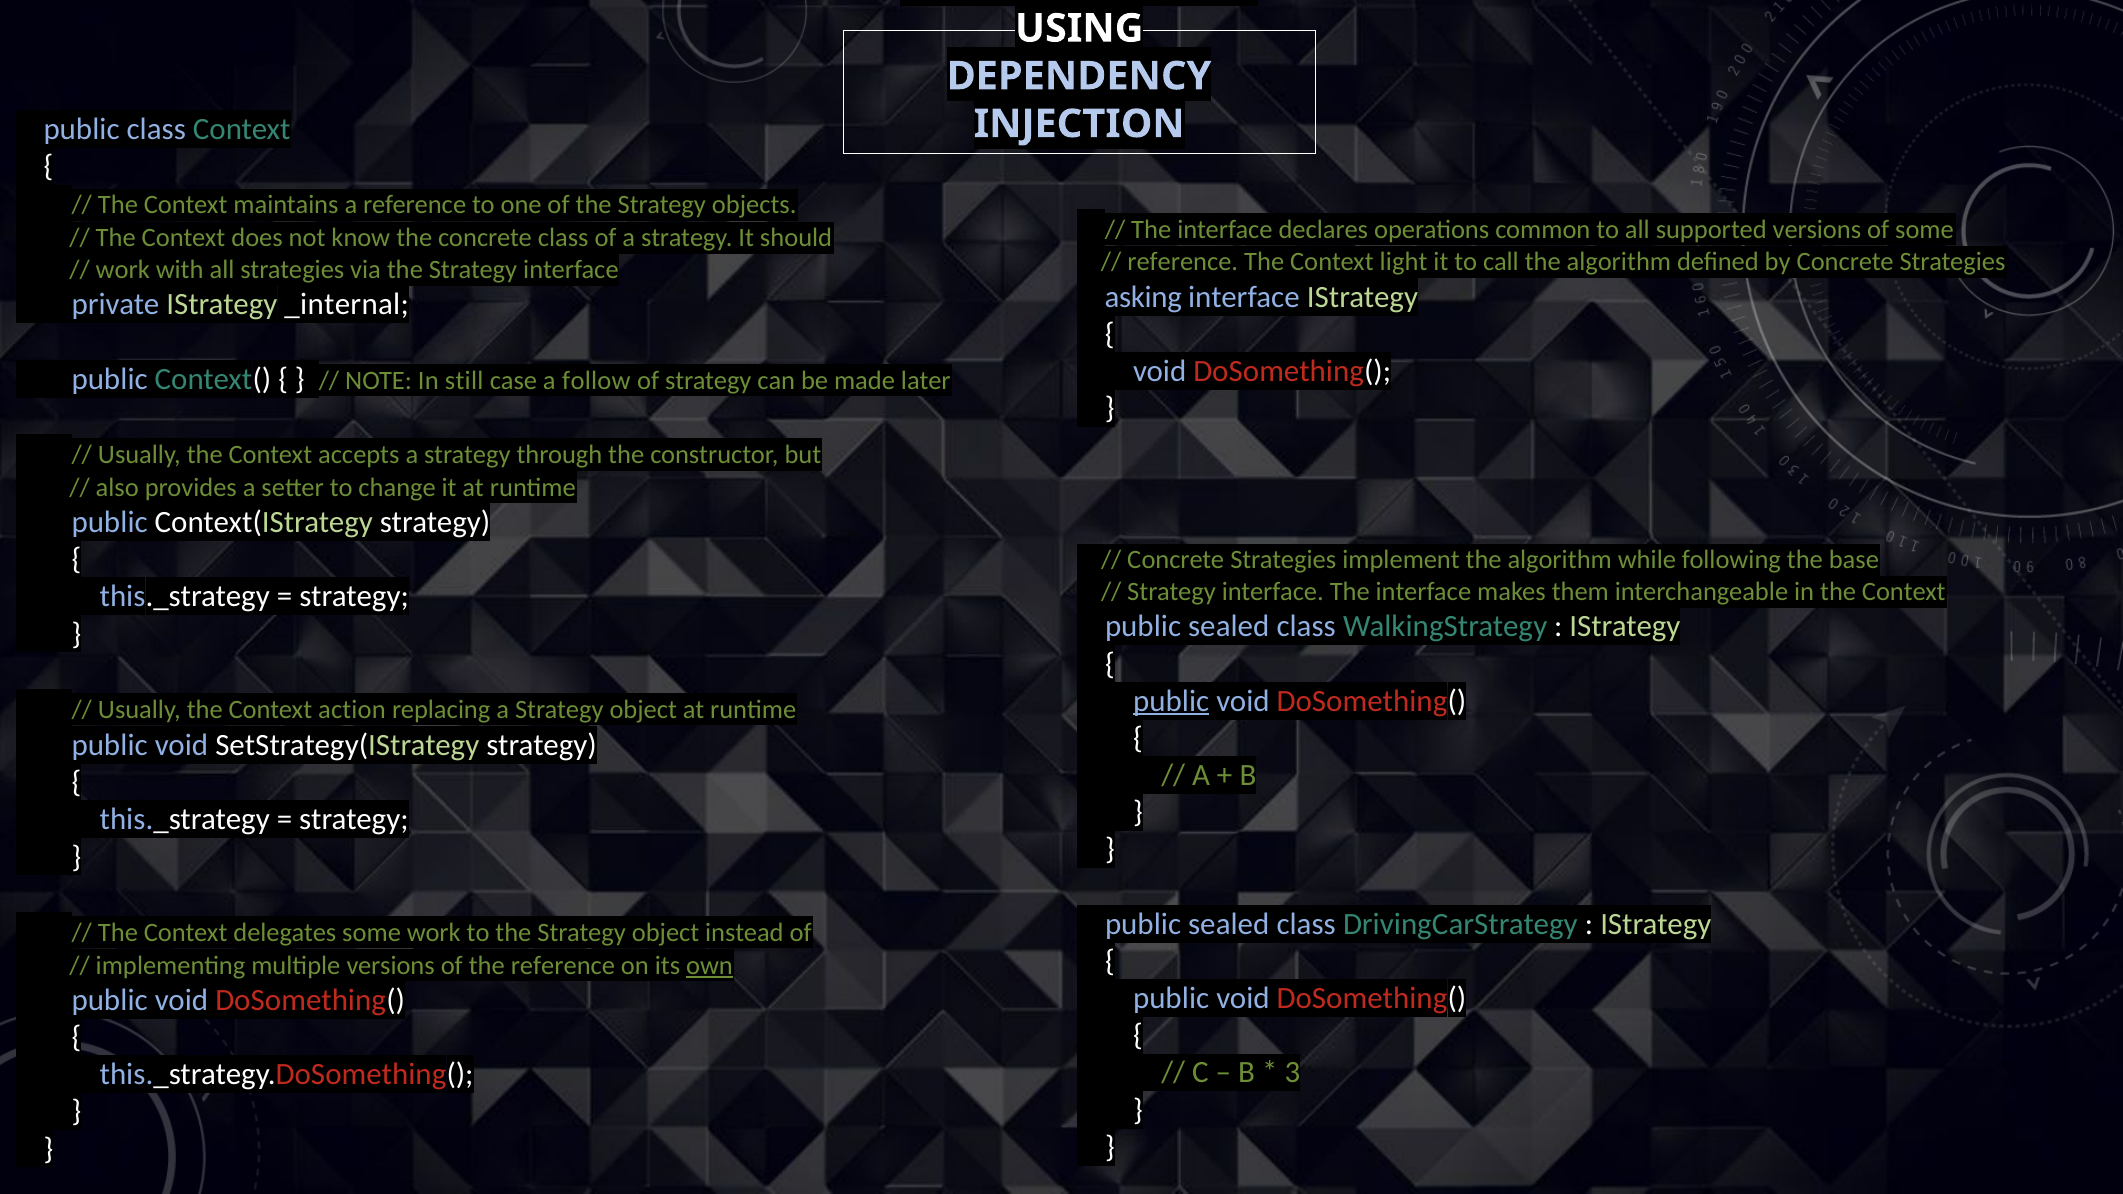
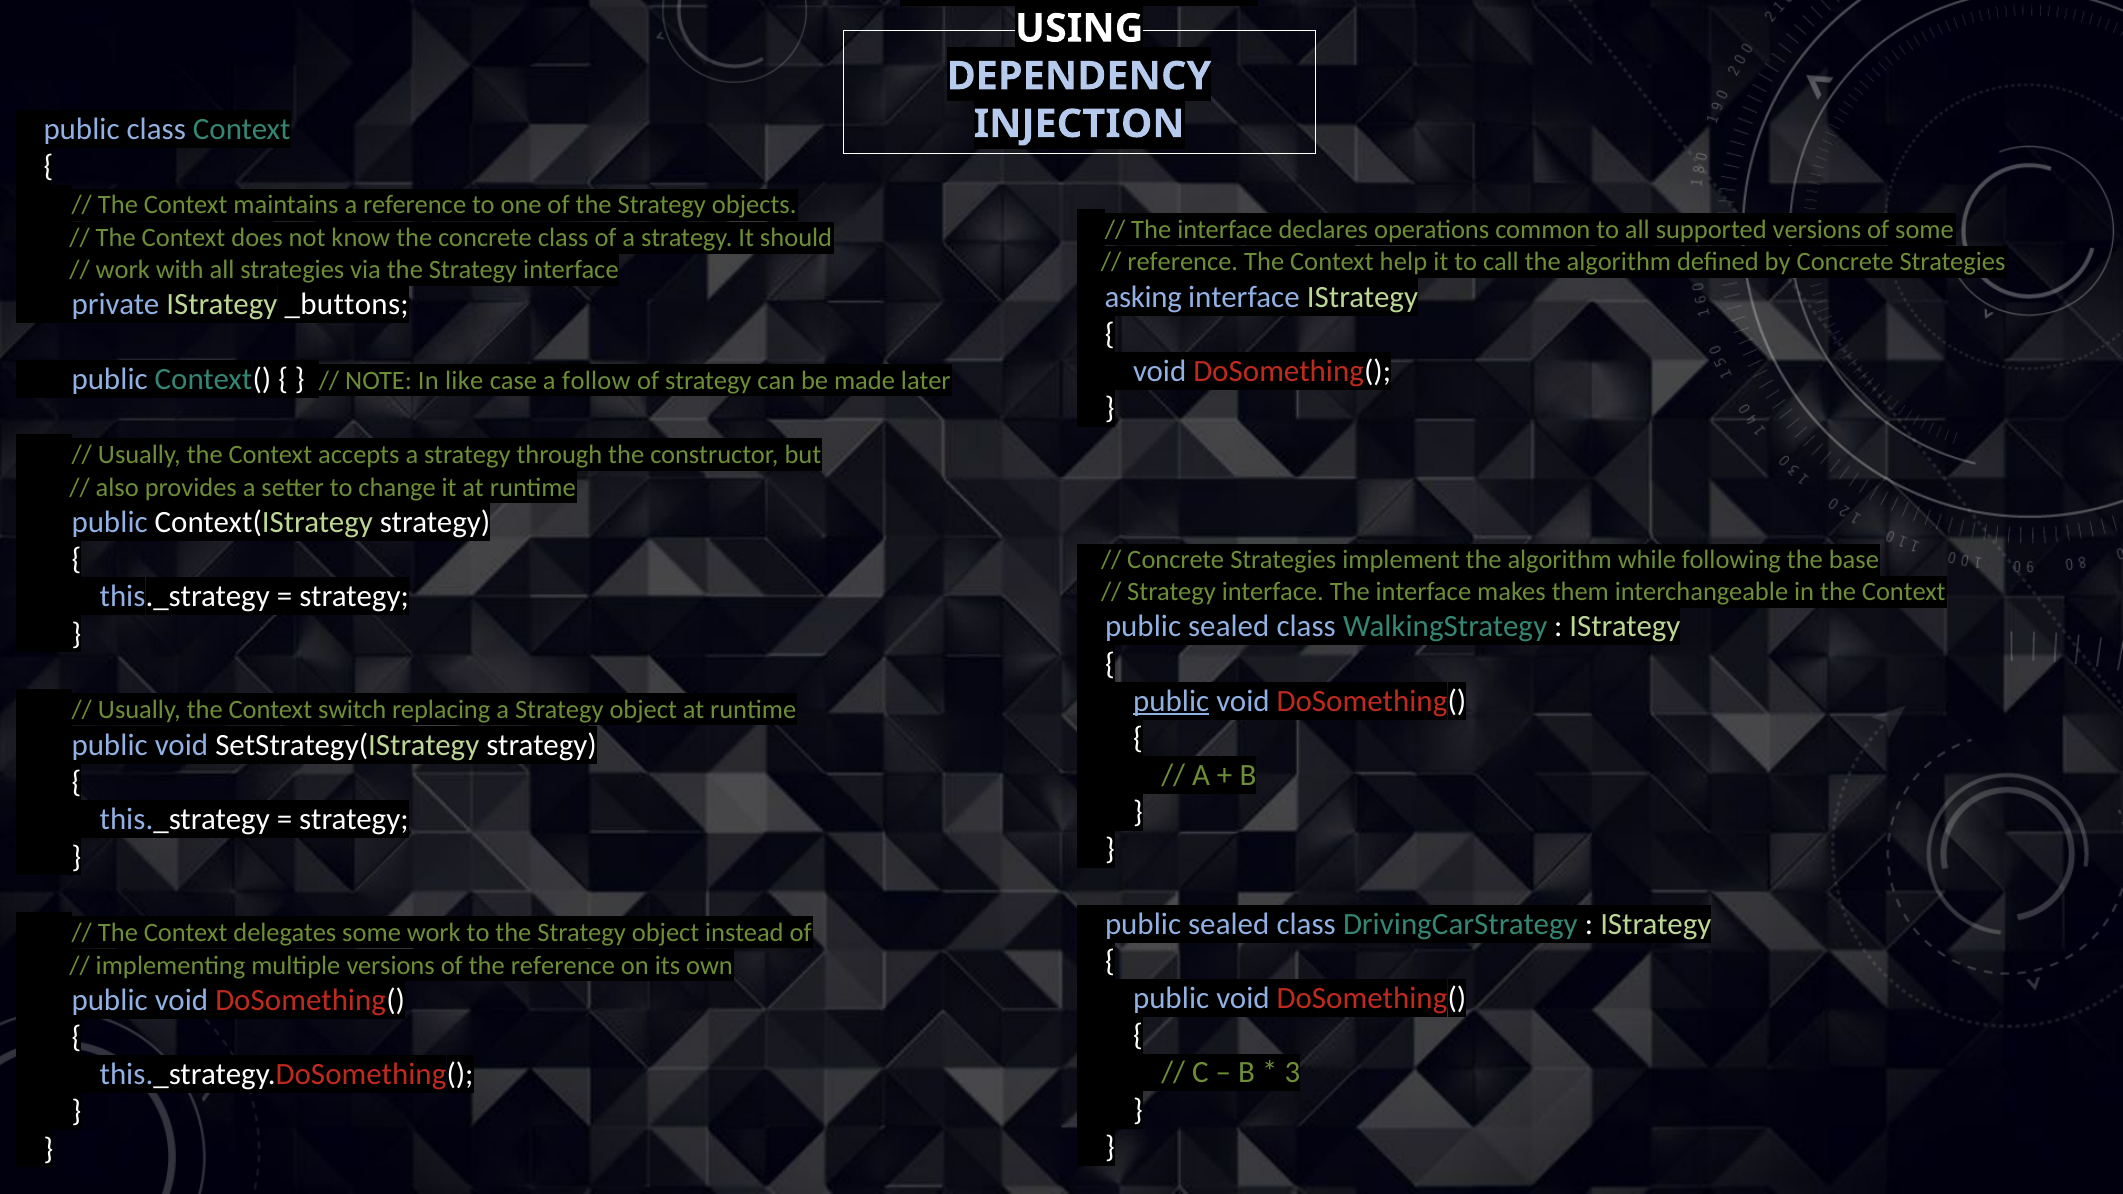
light: light -> help (1404, 262)
_internal: _internal -> _buttons (347, 305)
still: still -> like (464, 380)
action: action -> switch (352, 710)
own underline: present -> none (709, 965)
